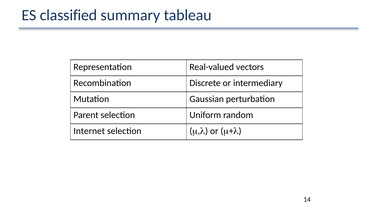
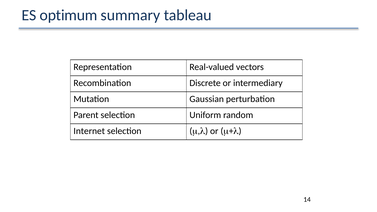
classified: classified -> optimum (69, 15)
